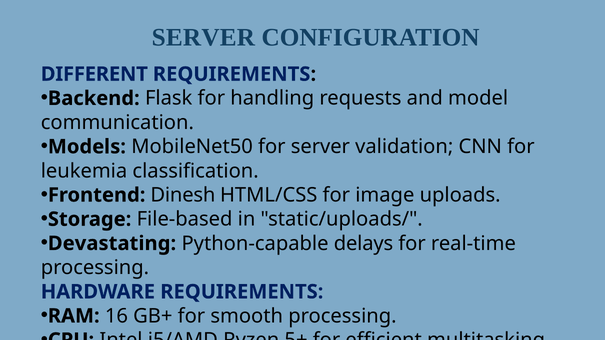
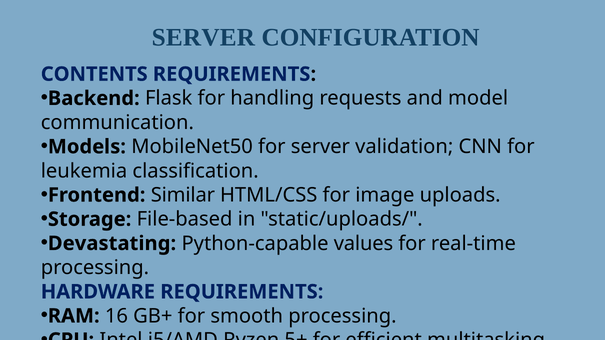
DIFFERENT: DIFFERENT -> CONTENTS (94, 74)
Dinesh: Dinesh -> Similar (183, 195)
delays: delays -> values (363, 244)
